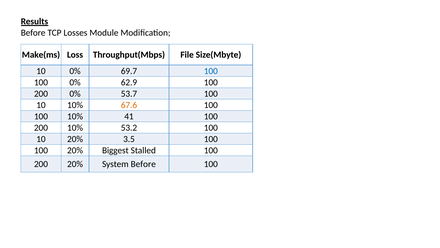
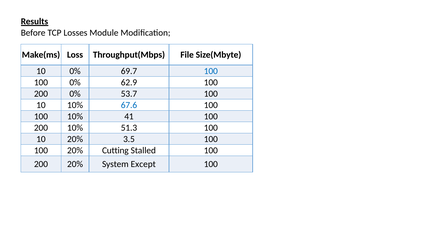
67.6 colour: orange -> blue (129, 105)
53.2: 53.2 -> 51.3 (129, 127)
Biggest: Biggest -> Cutting (115, 150)
System Before: Before -> Except (143, 164)
